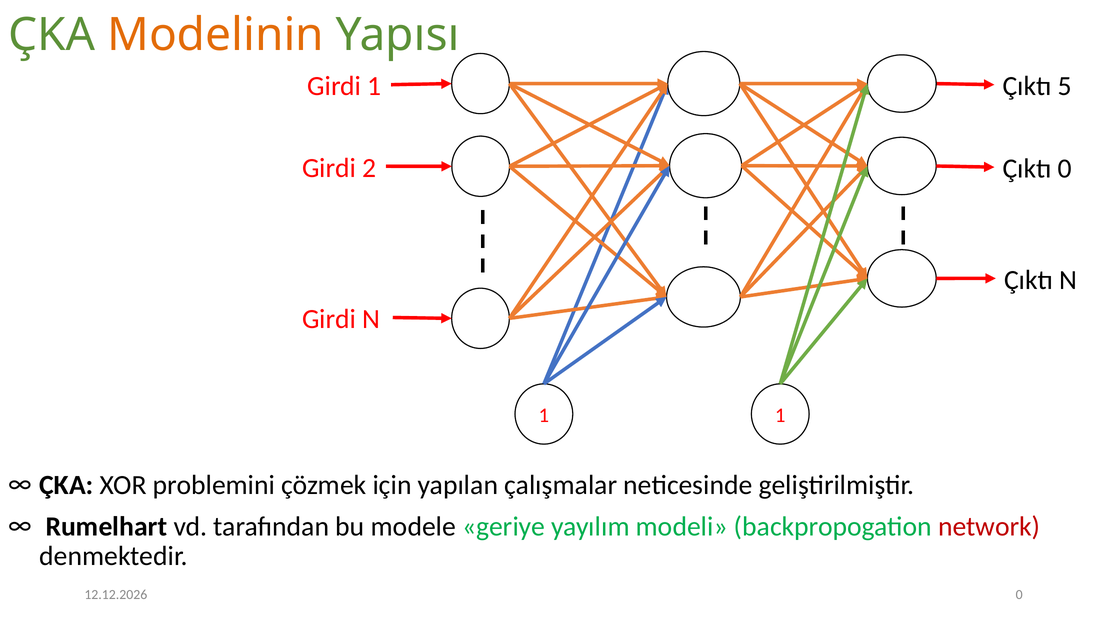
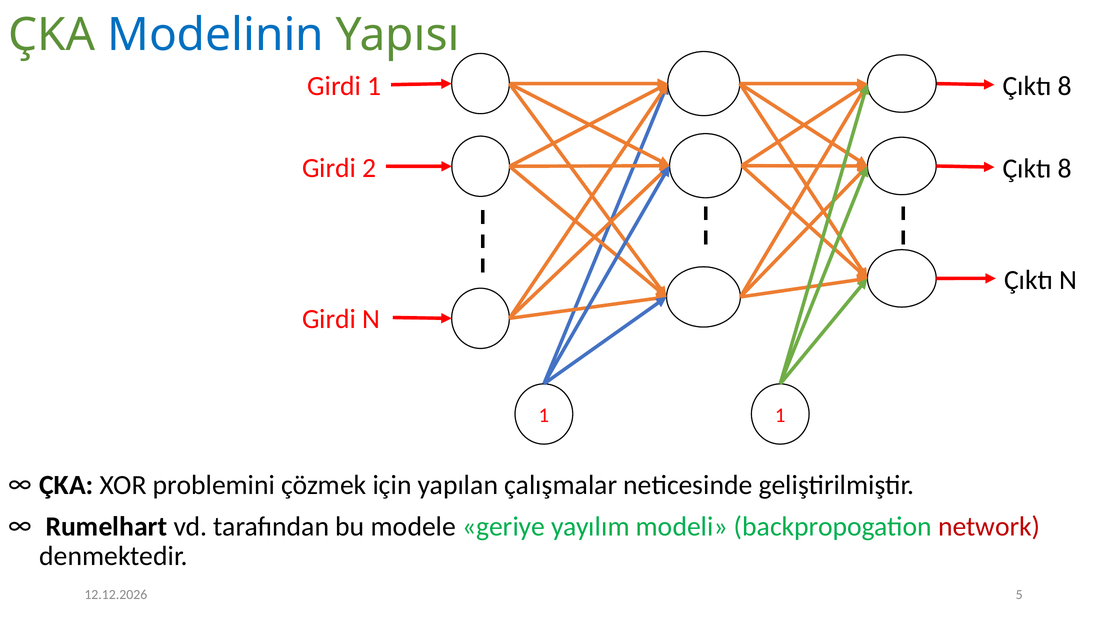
Modelinin colour: orange -> blue (216, 35)
5: 5 -> 8 (1065, 86)
0: 0 -> 8 (1065, 169)
0: 0 -> 5 (1019, 595)
